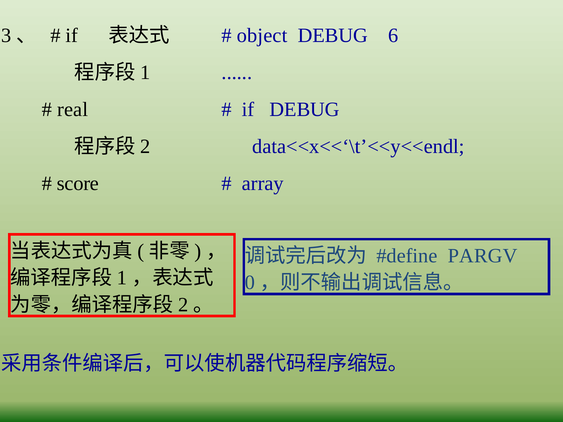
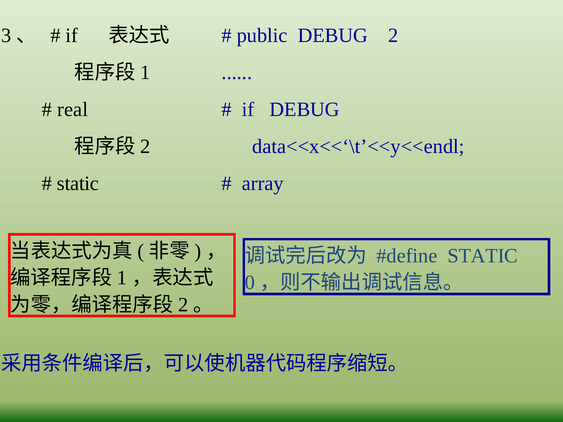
object: object -> public (262, 35)
6: 6 -> 2 (393, 35)
score: score -> static (78, 183)
PARGV: PARGV -> STATIC (483, 256)
